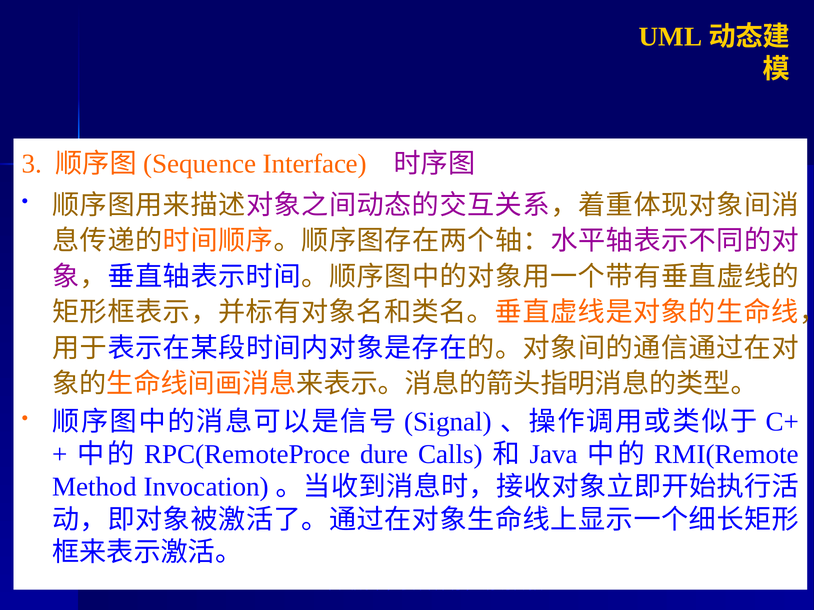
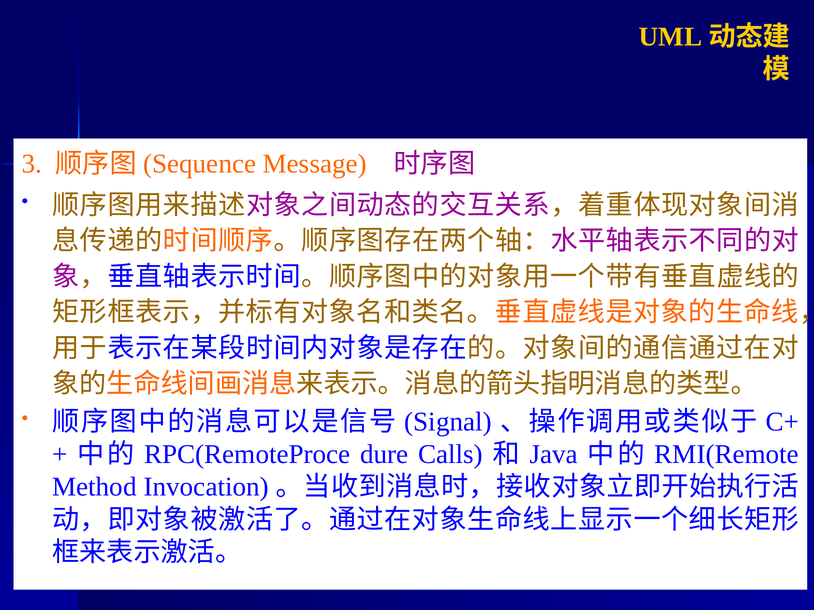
Interface: Interface -> Message (315, 164)
